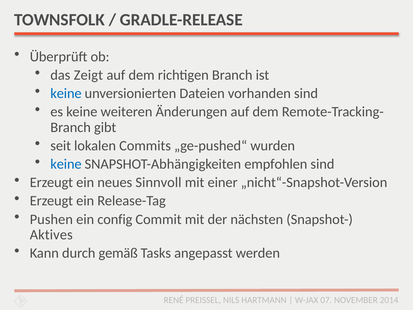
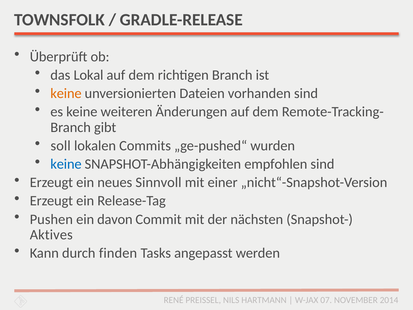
Zeigt: Zeigt -> Lokal (89, 75)
keine colour: blue -> orange (66, 93)
seit: seit -> soll (61, 146)
config: config -> davon (115, 219)
gemäß: gemäß -> finden (118, 253)
